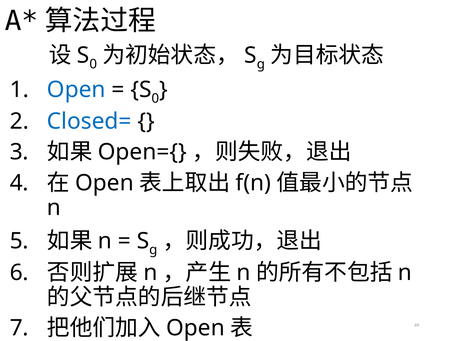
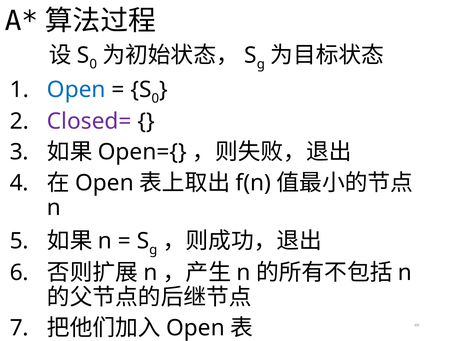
Closed= colour: blue -> purple (89, 121)
